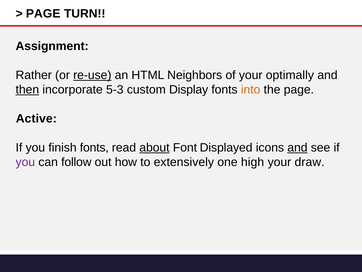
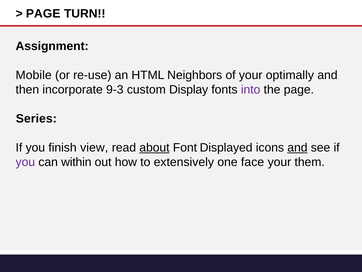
Rather: Rather -> Mobile (34, 75)
re-use underline: present -> none (92, 75)
then underline: present -> none (27, 89)
5-3: 5-3 -> 9-3 (115, 89)
into colour: orange -> purple (251, 89)
Active: Active -> Series (36, 118)
finish fonts: fonts -> view (94, 147)
follow: follow -> within (76, 162)
high: high -> face (253, 162)
draw: draw -> them (310, 162)
